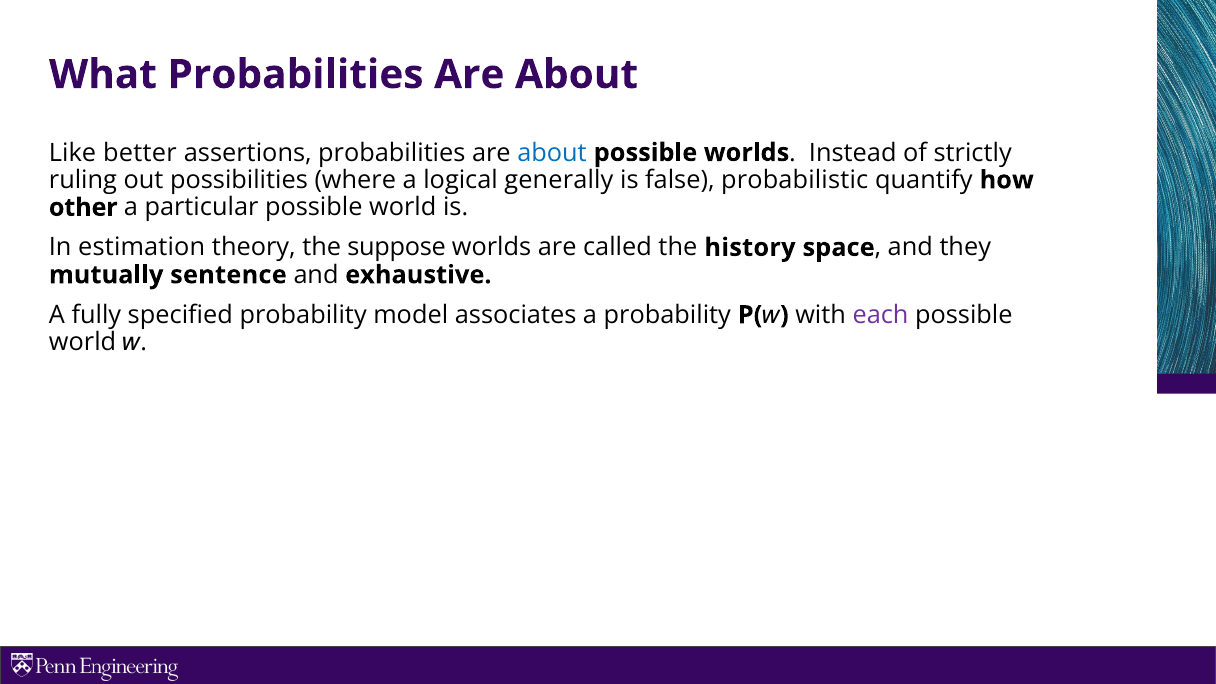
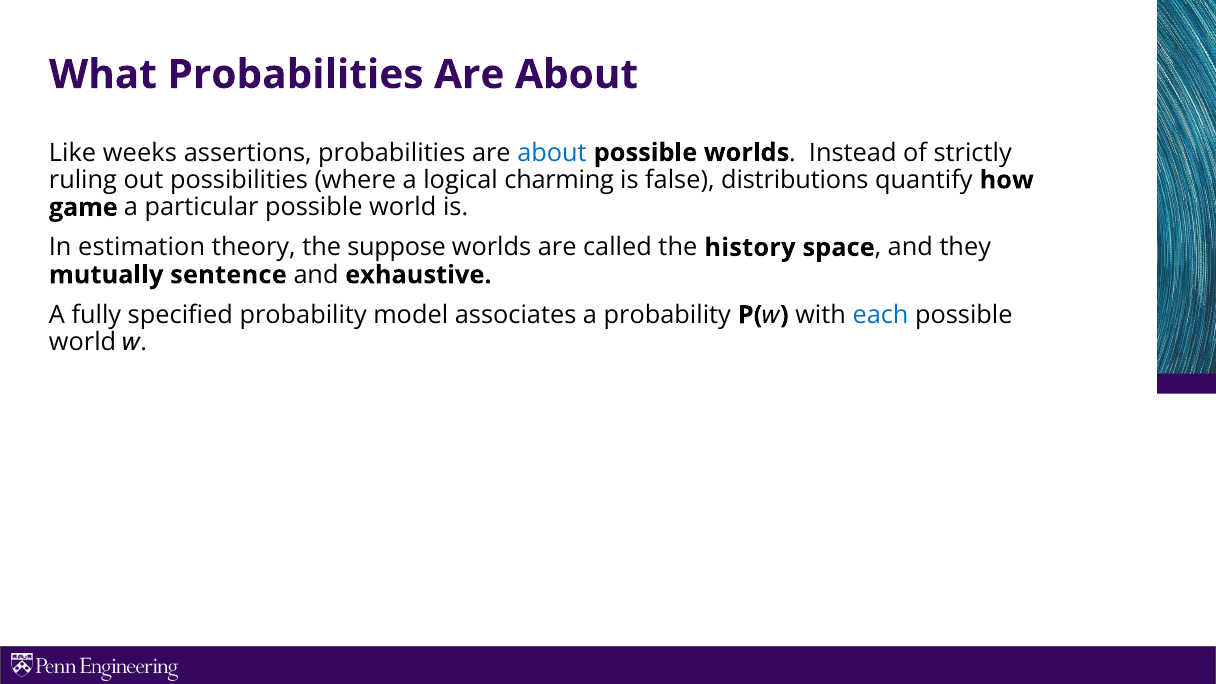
better: better -> weeks (140, 153)
generally: generally -> charming (559, 180)
probabilistic: probabilistic -> distributions (795, 180)
other: other -> game (83, 207)
each colour: purple -> blue (881, 315)
